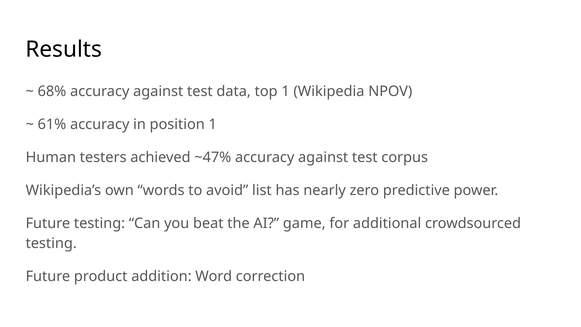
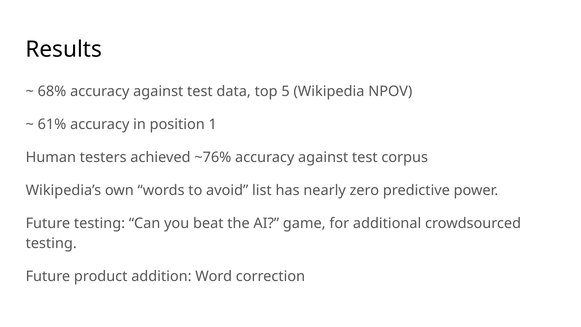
top 1: 1 -> 5 (286, 91)
~47%: ~47% -> ~76% (213, 157)
